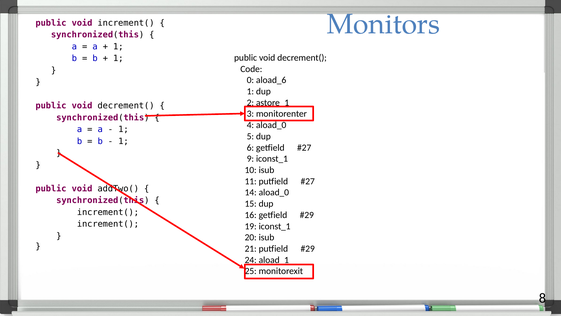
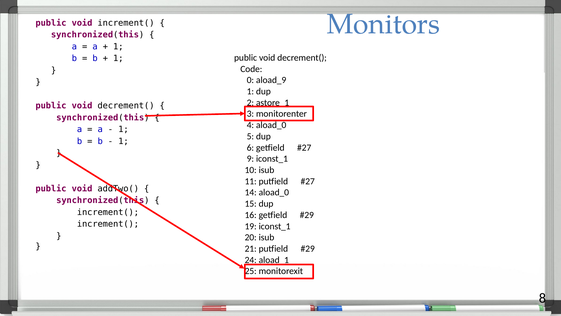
aload_6: aload_6 -> aload_9 (271, 80)
